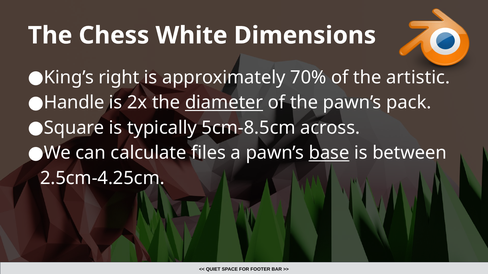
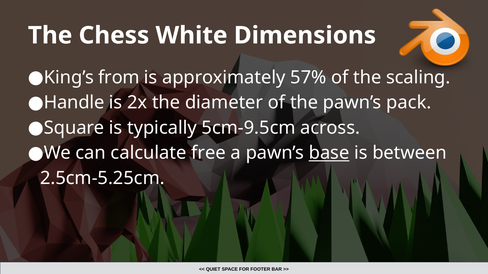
right: right -> from (119, 77)
70%: 70% -> 57% (308, 77)
artistic: artistic -> scaling (418, 77)
diameter underline: present -> none (224, 103)
5cm-8.5cm: 5cm-8.5cm -> 5cm-9.5cm (249, 128)
files: files -> free (208, 153)
2.5cm-4.25cm: 2.5cm-4.25cm -> 2.5cm-5.25cm (102, 178)
